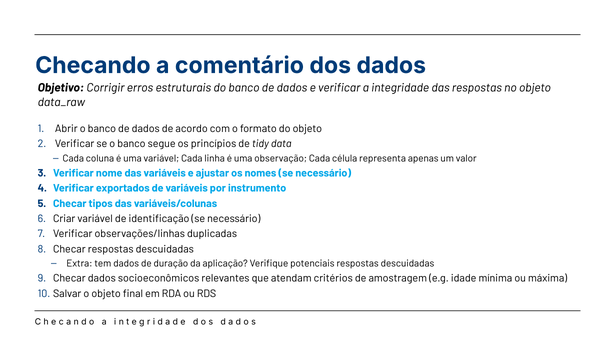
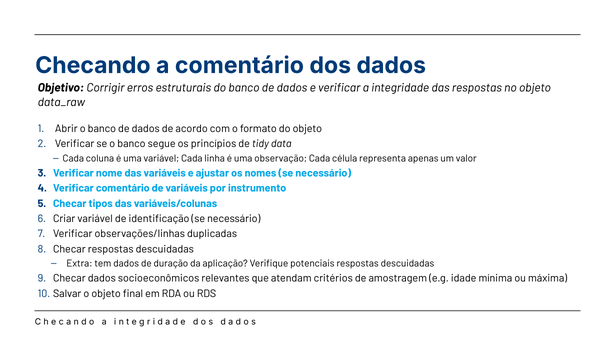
Verificar exportados: exportados -> comentário (123, 188)
